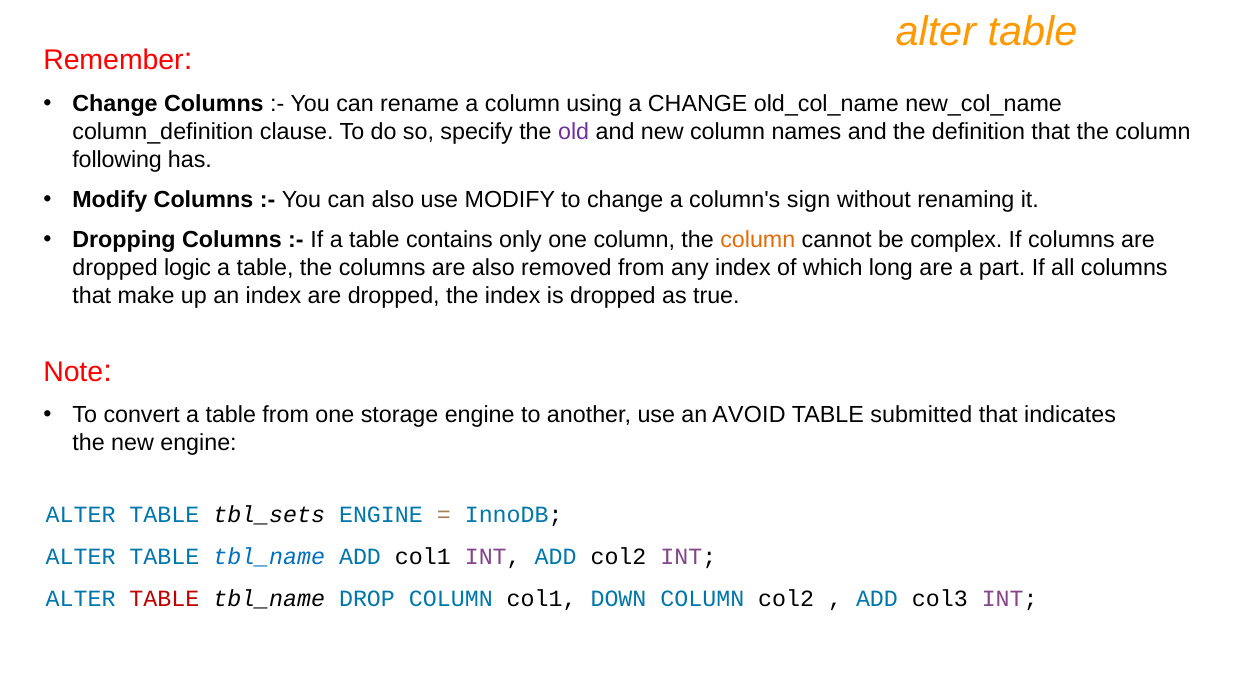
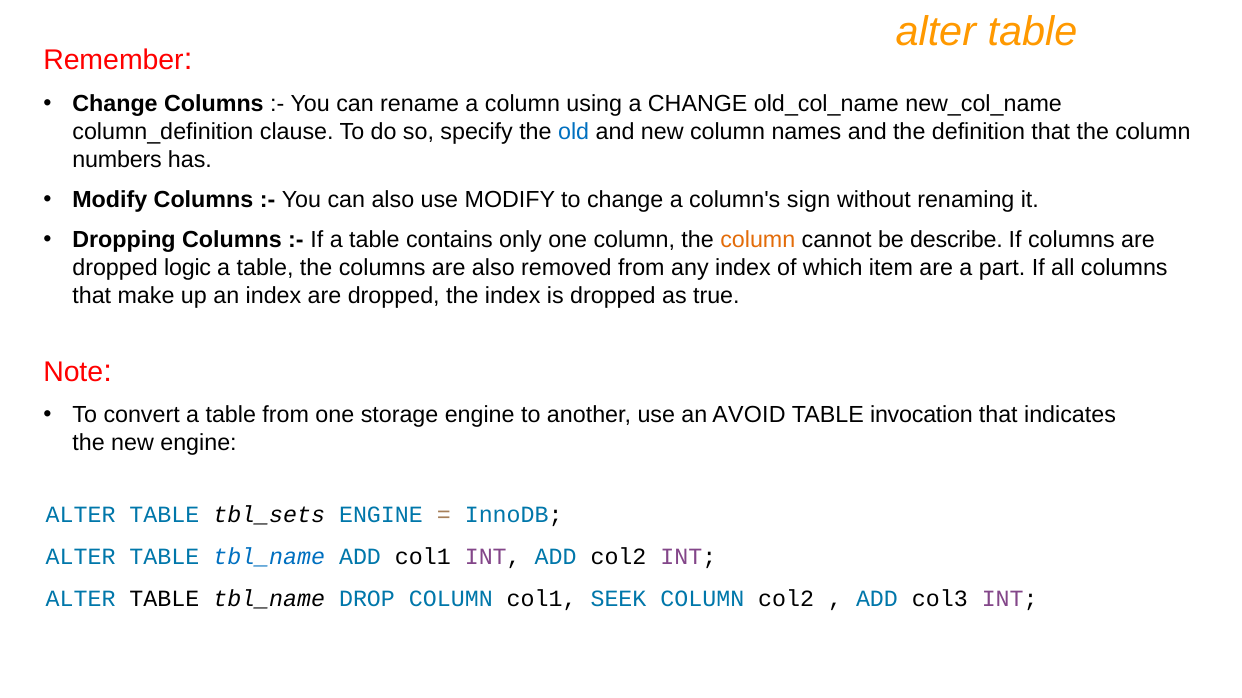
old colour: purple -> blue (574, 132)
following: following -> numbers (117, 160)
complex: complex -> describe (956, 240)
long: long -> item (891, 268)
submitted: submitted -> invocation (921, 416)
TABLE colour: red -> black (164, 599)
DOWN: DOWN -> SEEK (618, 599)
